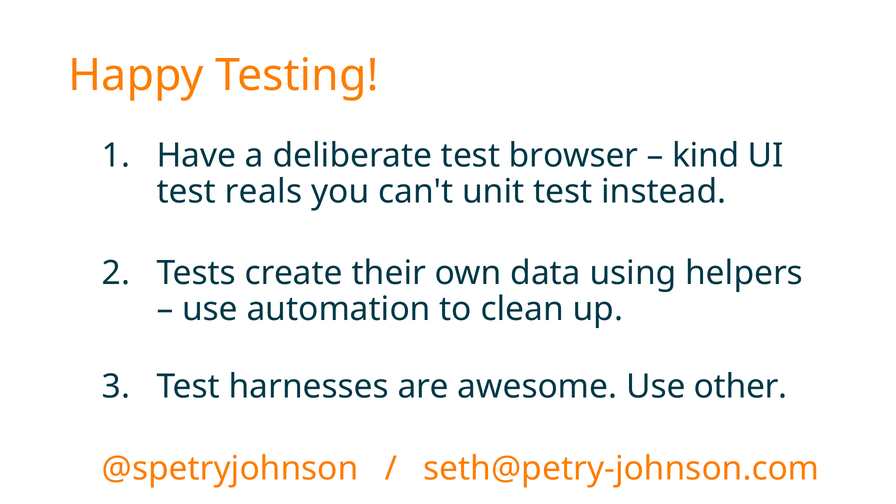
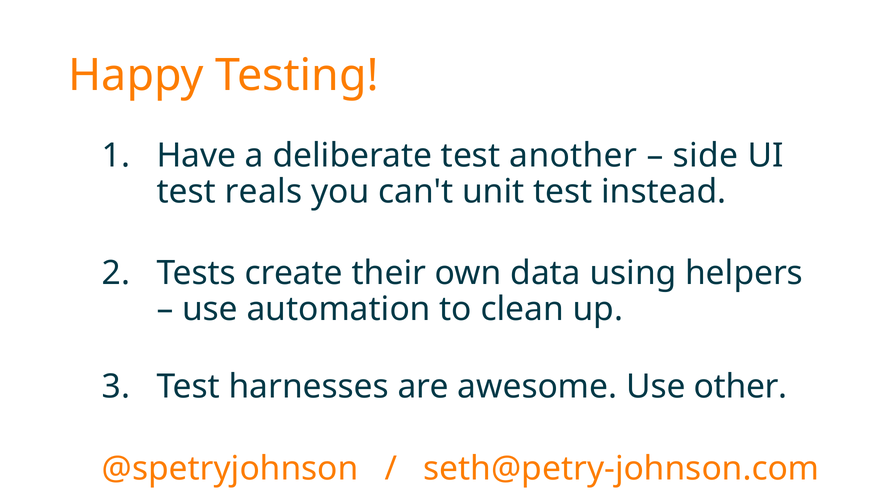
browser: browser -> another (573, 155)
kind: kind -> side (706, 155)
